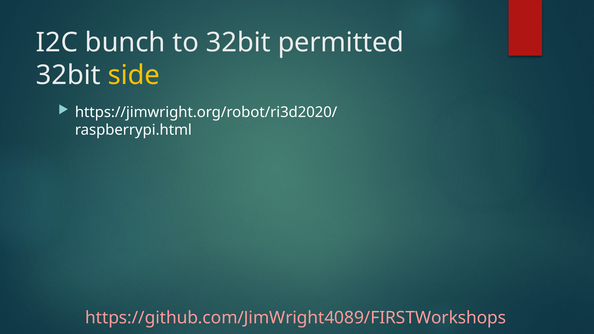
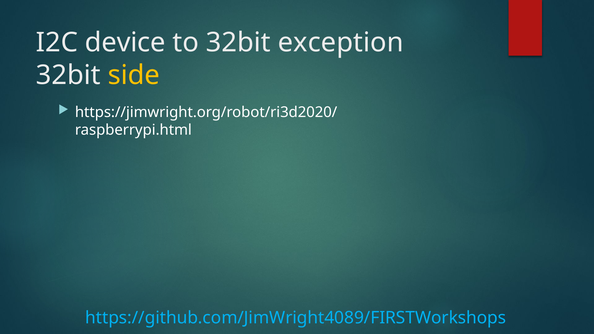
bunch: bunch -> device (125, 43)
permitted: permitted -> exception (341, 43)
https://github.com/JimWright4089/FIRSTWorkshops colour: pink -> light blue (296, 318)
